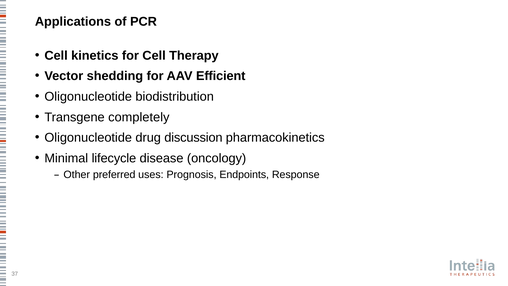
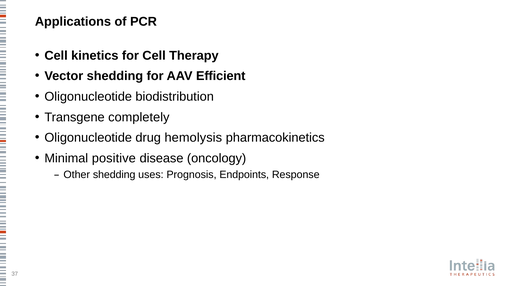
discussion: discussion -> hemolysis (193, 138)
lifecycle: lifecycle -> positive (114, 158)
Other preferred: preferred -> shedding (114, 175)
